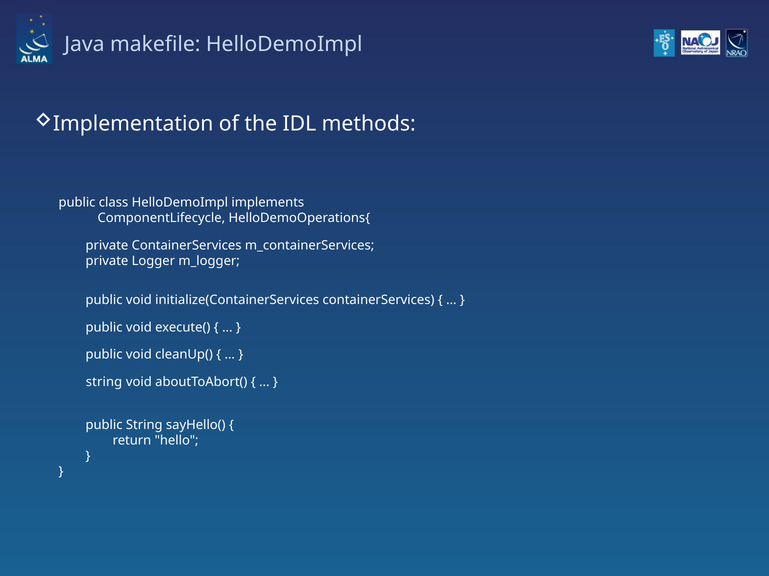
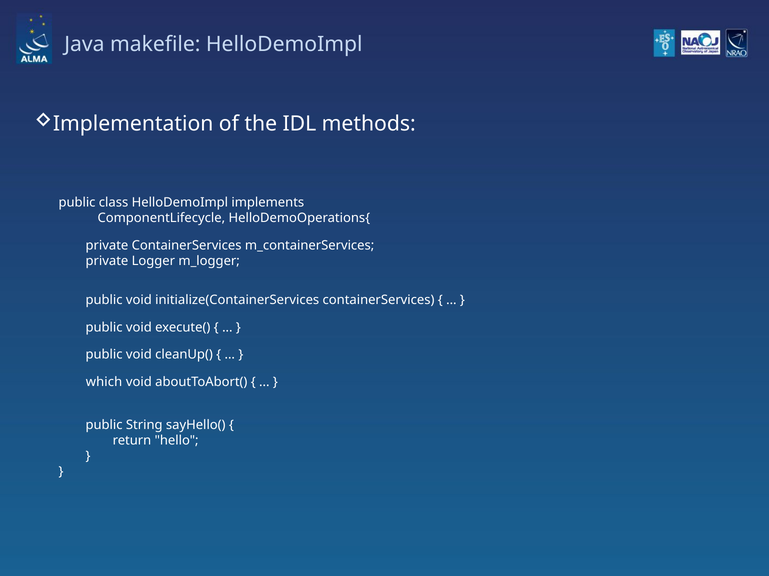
string: string -> which (104, 382)
